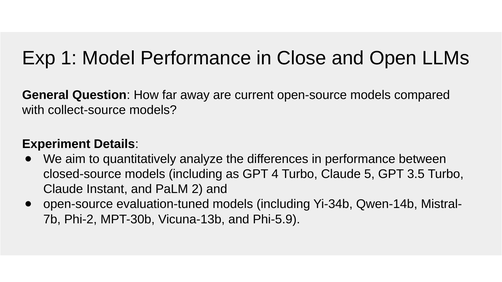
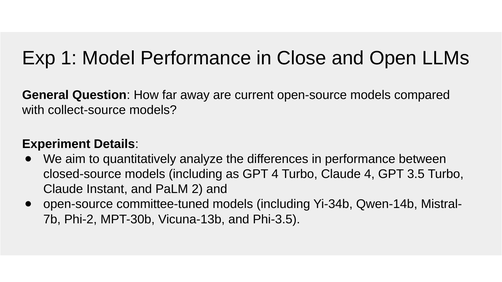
Claude 5: 5 -> 4 (369, 174)
evaluation-tuned: evaluation-tuned -> committee-tuned (163, 204)
Phi-5.9: Phi-5.9 -> Phi-3.5 (276, 220)
